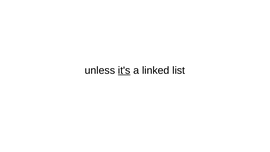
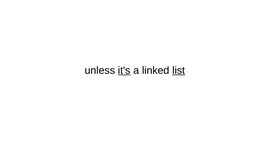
list underline: none -> present (179, 70)
